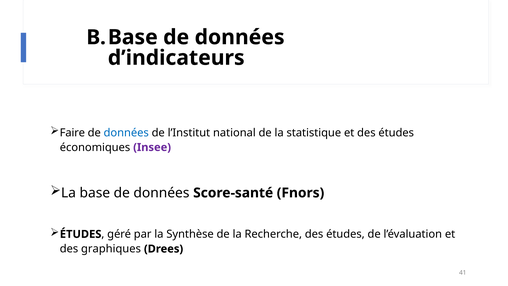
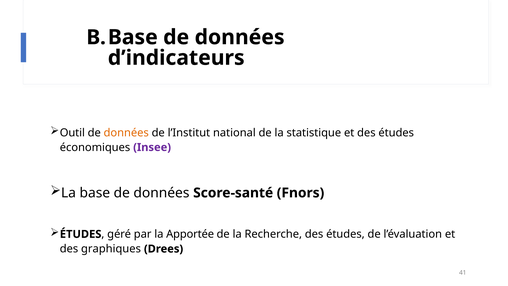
Faire: Faire -> Outil (72, 133)
données colour: blue -> orange (126, 133)
Synthèse: Synthèse -> Apportée (190, 234)
